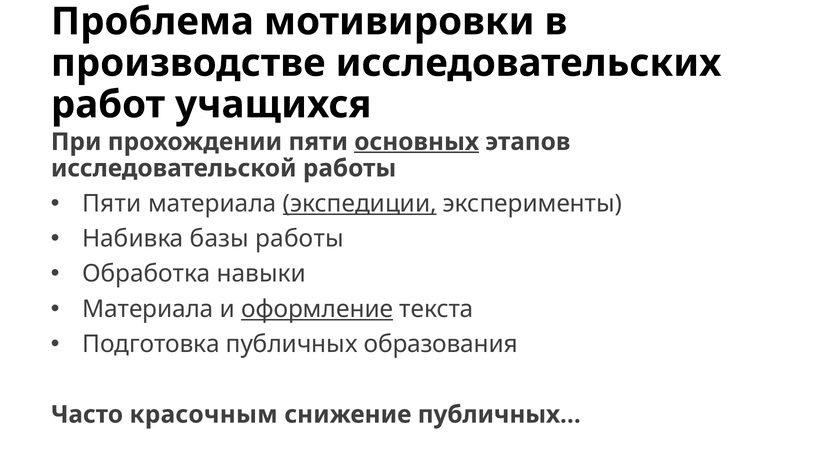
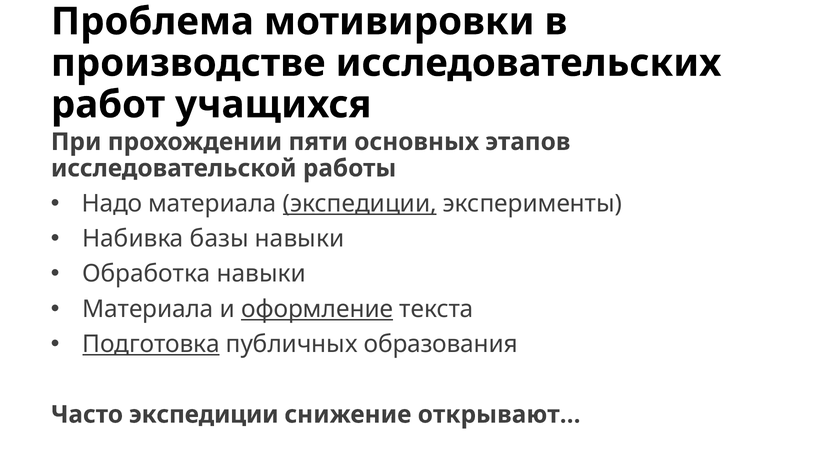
основных underline: present -> none (417, 142)
Пяти: Пяти -> Надо (112, 203)
базы работы: работы -> навыки (300, 239)
Подготовка underline: none -> present (151, 344)
Часто красочным: красочным -> экспедиции (204, 415)
публичных…: публичных… -> открывают… (499, 415)
